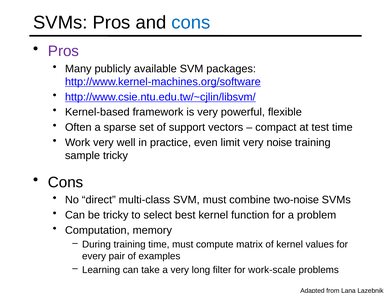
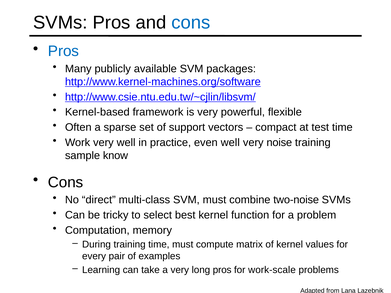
Pros colour: purple -> blue (64, 51)
even limit: limit -> well (230, 143)
sample tricky: tricky -> know (115, 156)
long filter: filter -> pros (222, 270)
